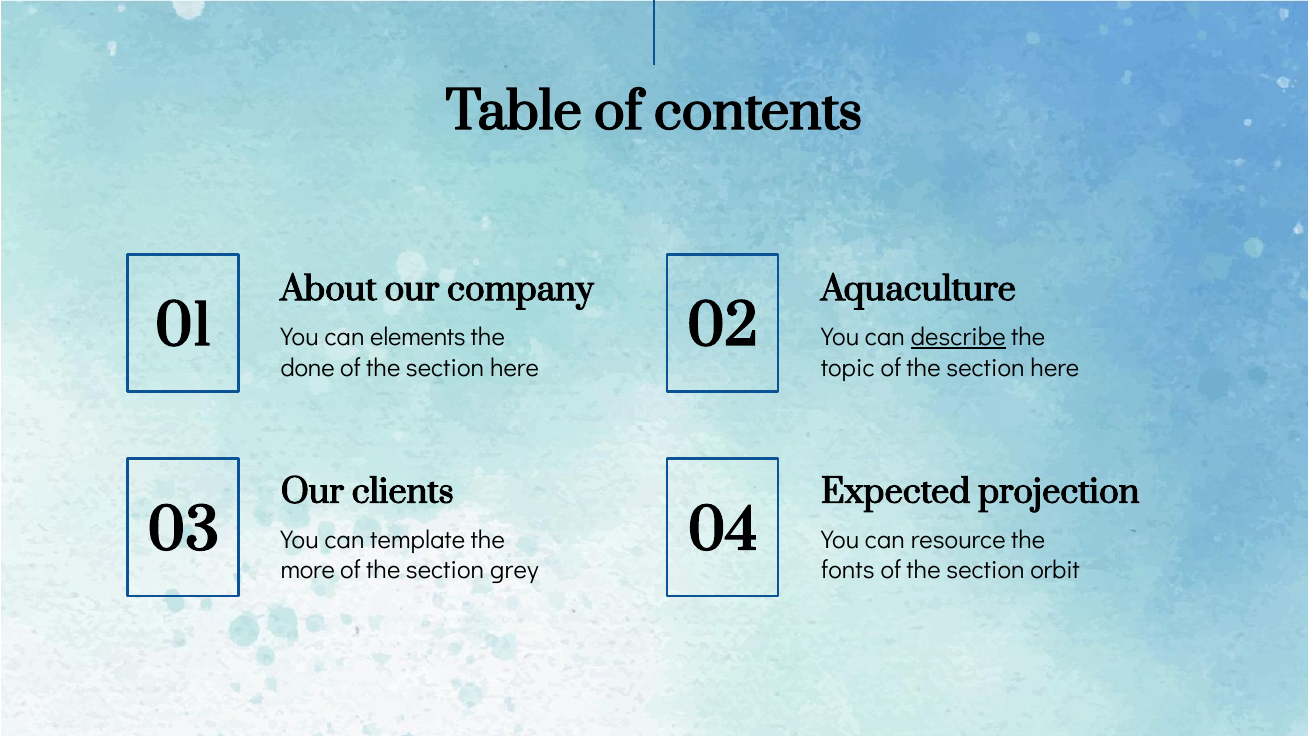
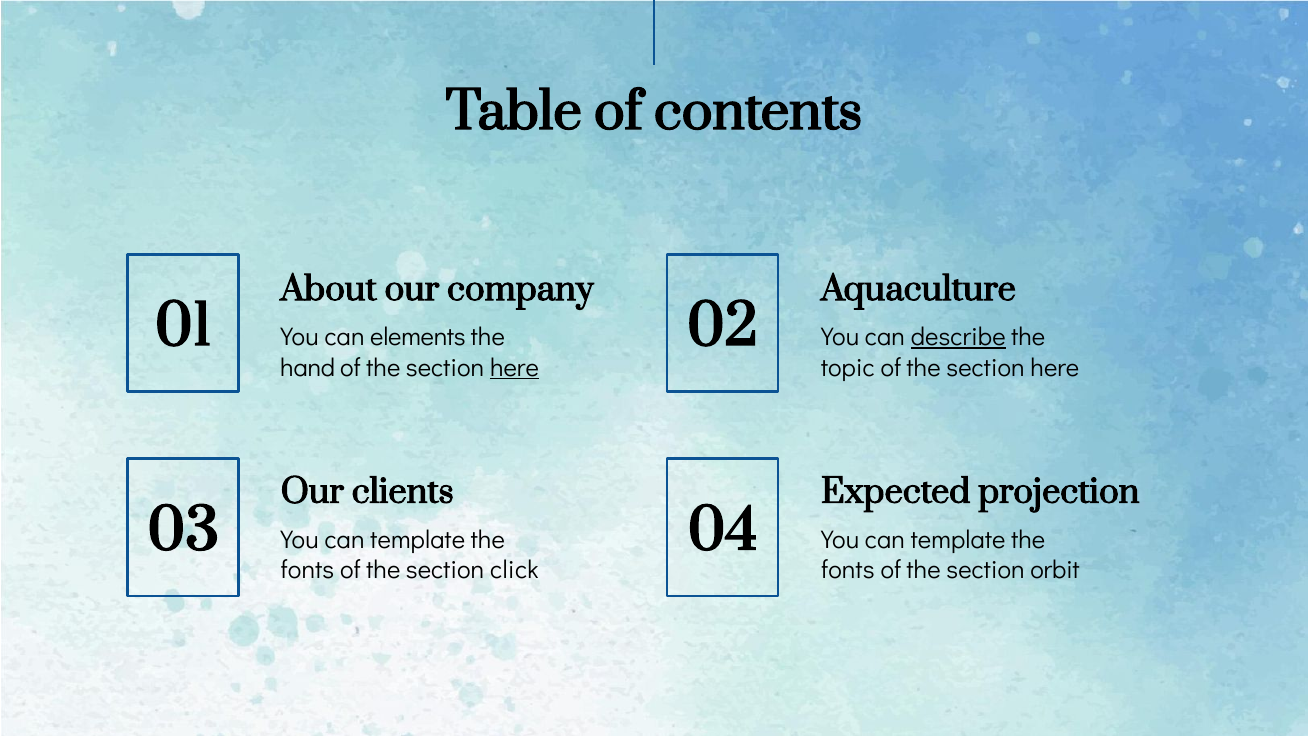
done: done -> hand (308, 368)
here underline: none -> present (514, 368)
04 You can resource: resource -> template (958, 540)
more: more -> fonts (308, 570)
grey: grey -> click (514, 570)
